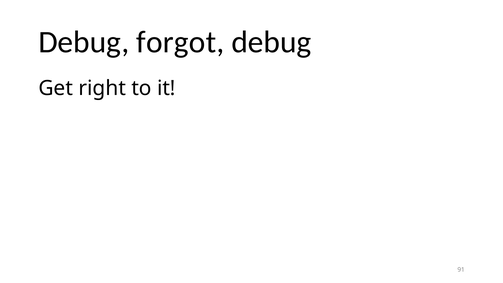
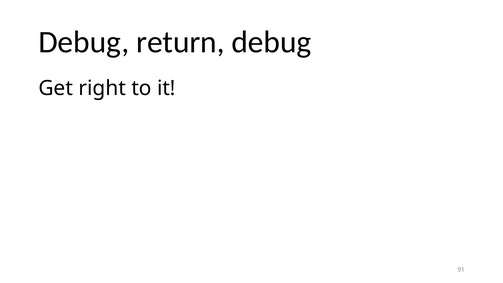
forgot: forgot -> return (180, 42)
